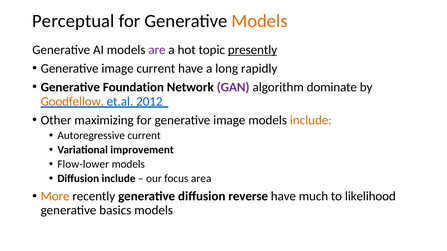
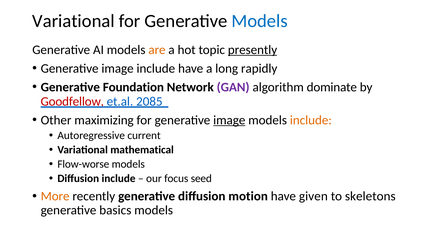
Perceptual: Perceptual -> Variational (73, 21)
Models colour: orange -> blue (260, 21)
are colour: purple -> orange (157, 50)
image current: current -> include (156, 69)
Goodfellow colour: orange -> red (72, 102)
2012: 2012 -> 2085 (149, 102)
image underline: none -> present (229, 120)
improvement: improvement -> mathematical (142, 150)
Flow-lower: Flow-lower -> Flow-worse (83, 165)
area: area -> seed (201, 179)
reverse: reverse -> motion (248, 197)
much: much -> given (313, 197)
likelihood: likelihood -> skeletons (370, 197)
